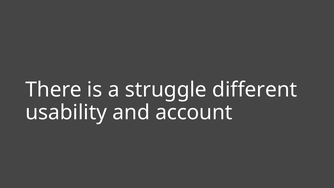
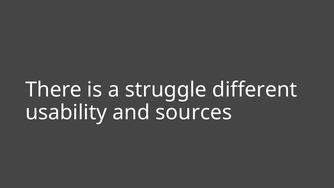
account: account -> sources (194, 112)
